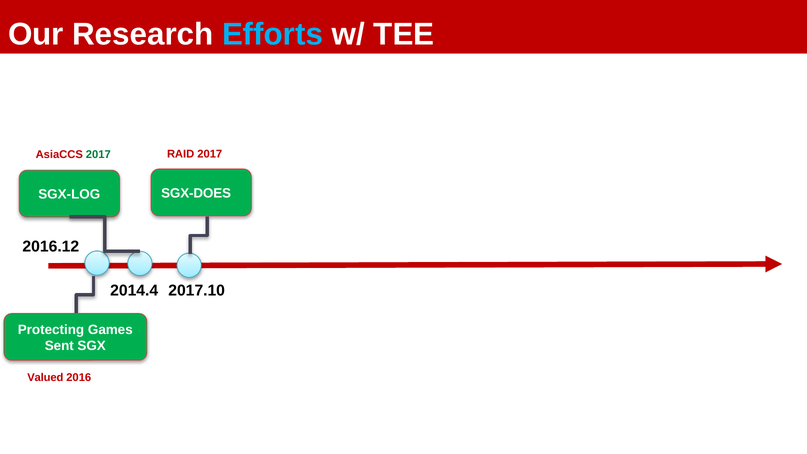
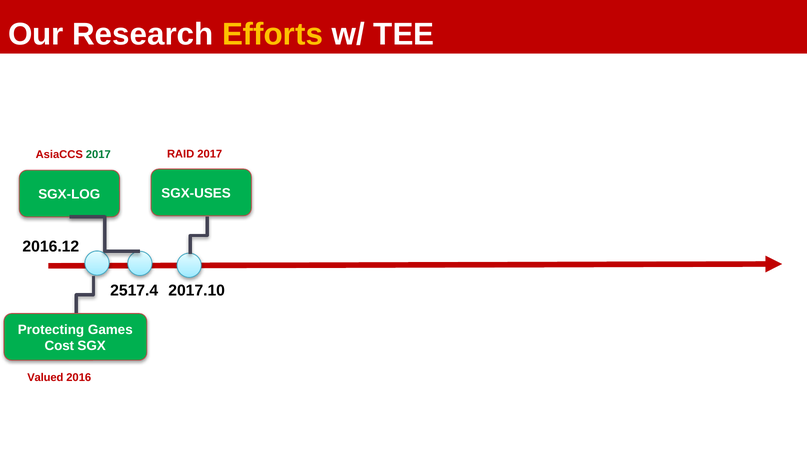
Efforts colour: light blue -> yellow (272, 35)
SGX-DOES: SGX-DOES -> SGX-USES (196, 193)
2014.4: 2014.4 -> 2517.4 (134, 290)
Sent: Sent -> Cost (59, 346)
